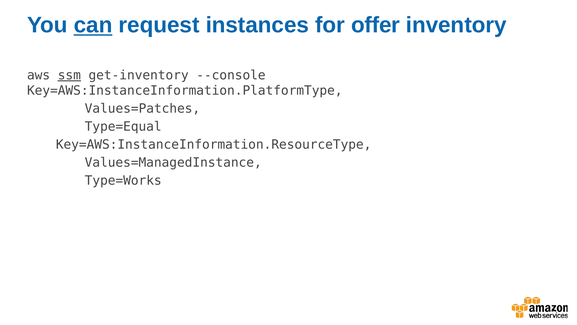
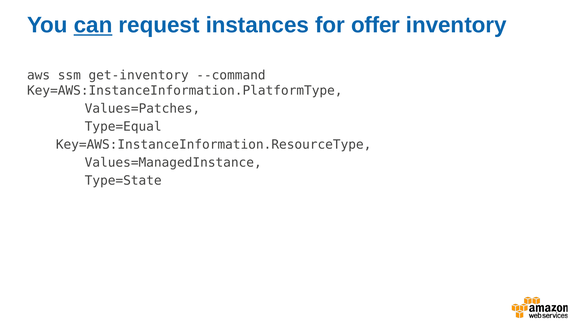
ssm underline: present -> none (69, 75)
--console: --console -> --command (231, 75)
Type=Works: Type=Works -> Type=State (123, 180)
